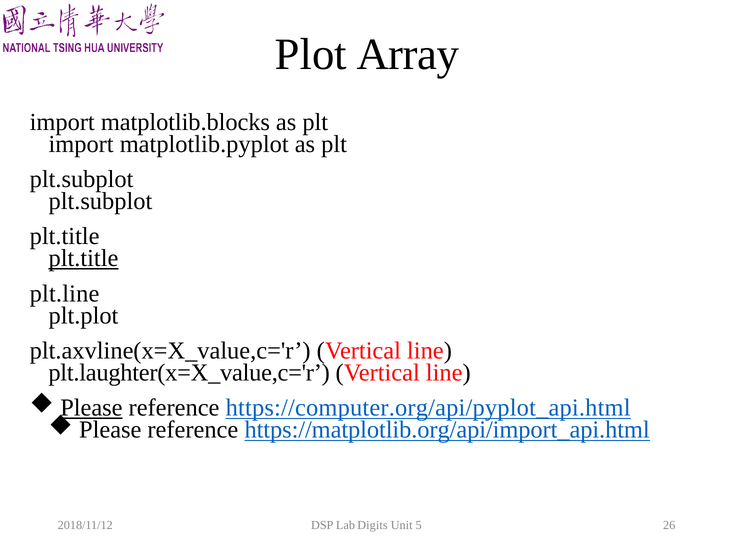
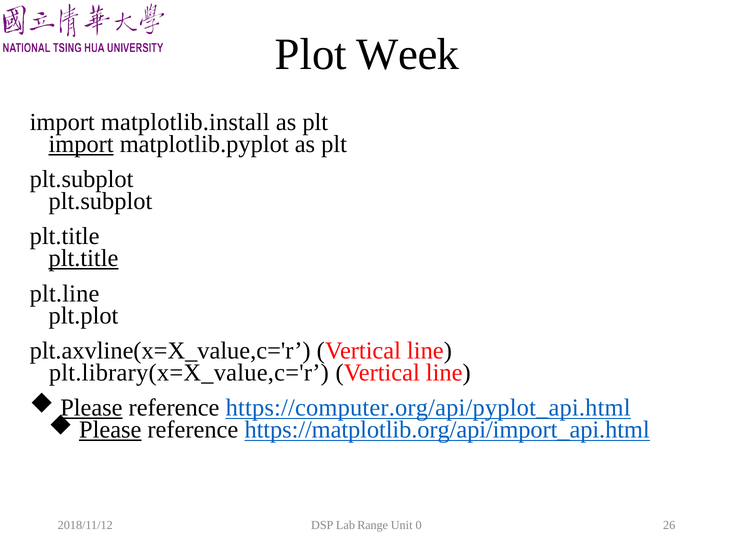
Array: Array -> Week (408, 54)
matplotlib.blocks: matplotlib.blocks -> matplotlib.install (185, 122)
import underline: none -> present (81, 144)
plt.laughter(x=X_value,c='r: plt.laughter(x=X_value,c='r -> plt.library(x=X_value,c='r (189, 372)
Please underline: none -> present (110, 429)
Digits: Digits -> Range (373, 525)
5: 5 -> 0 (419, 525)
